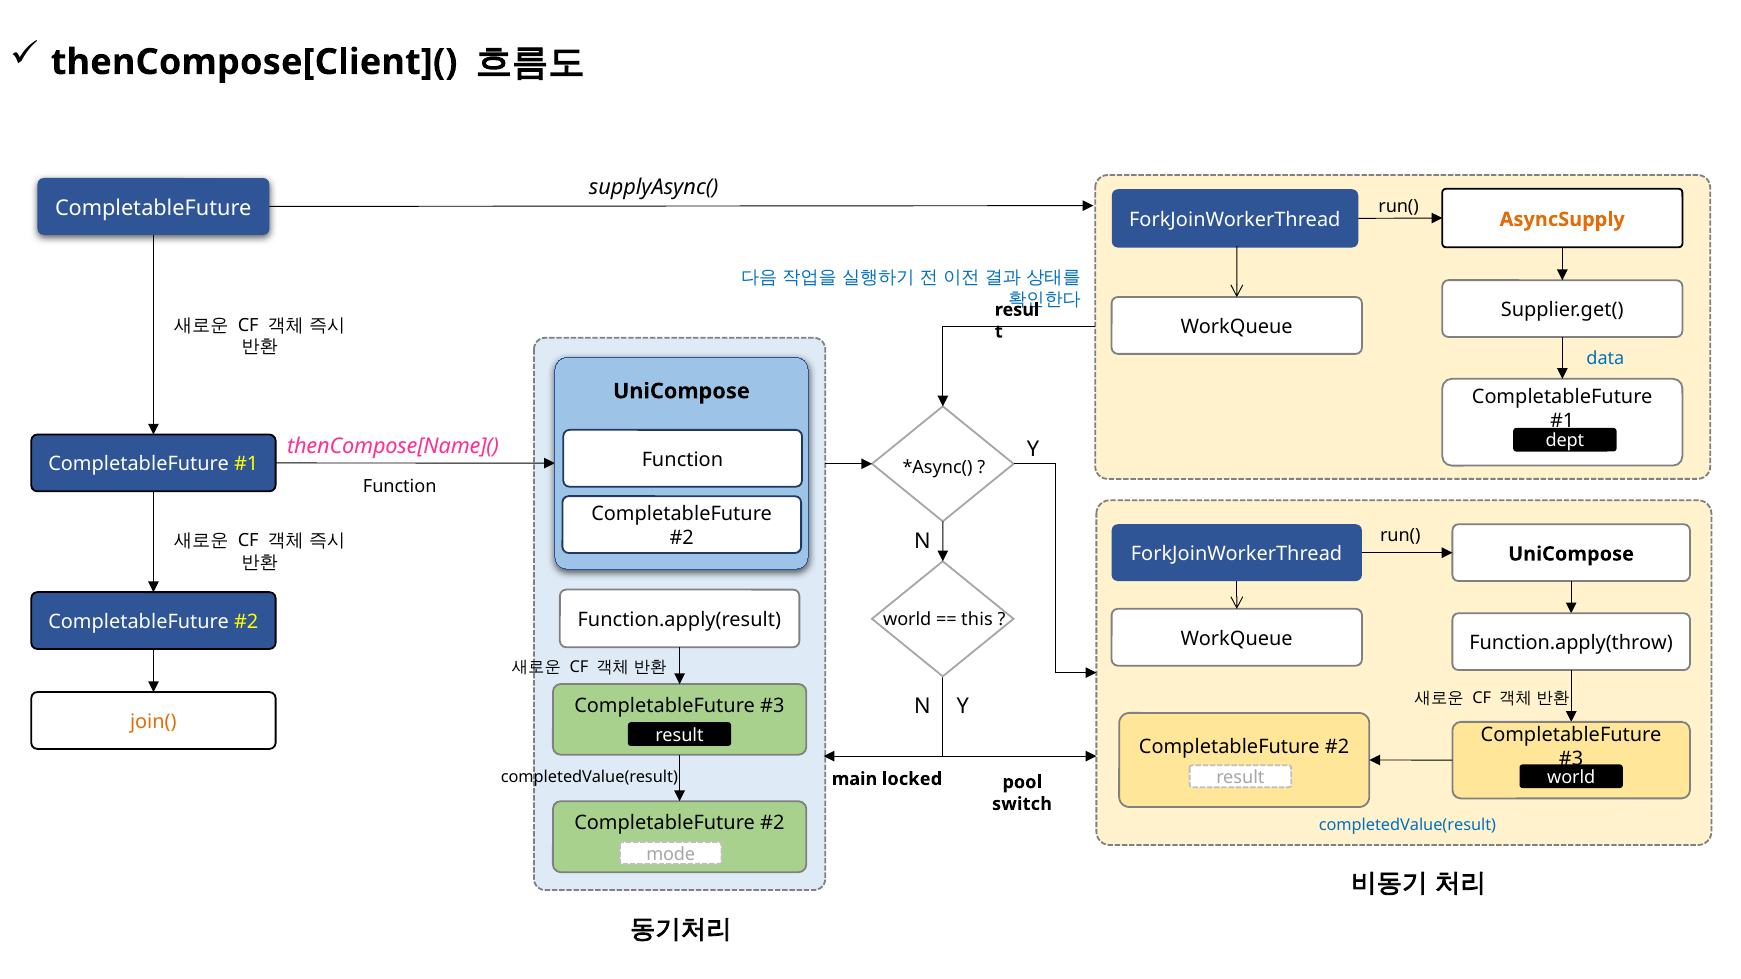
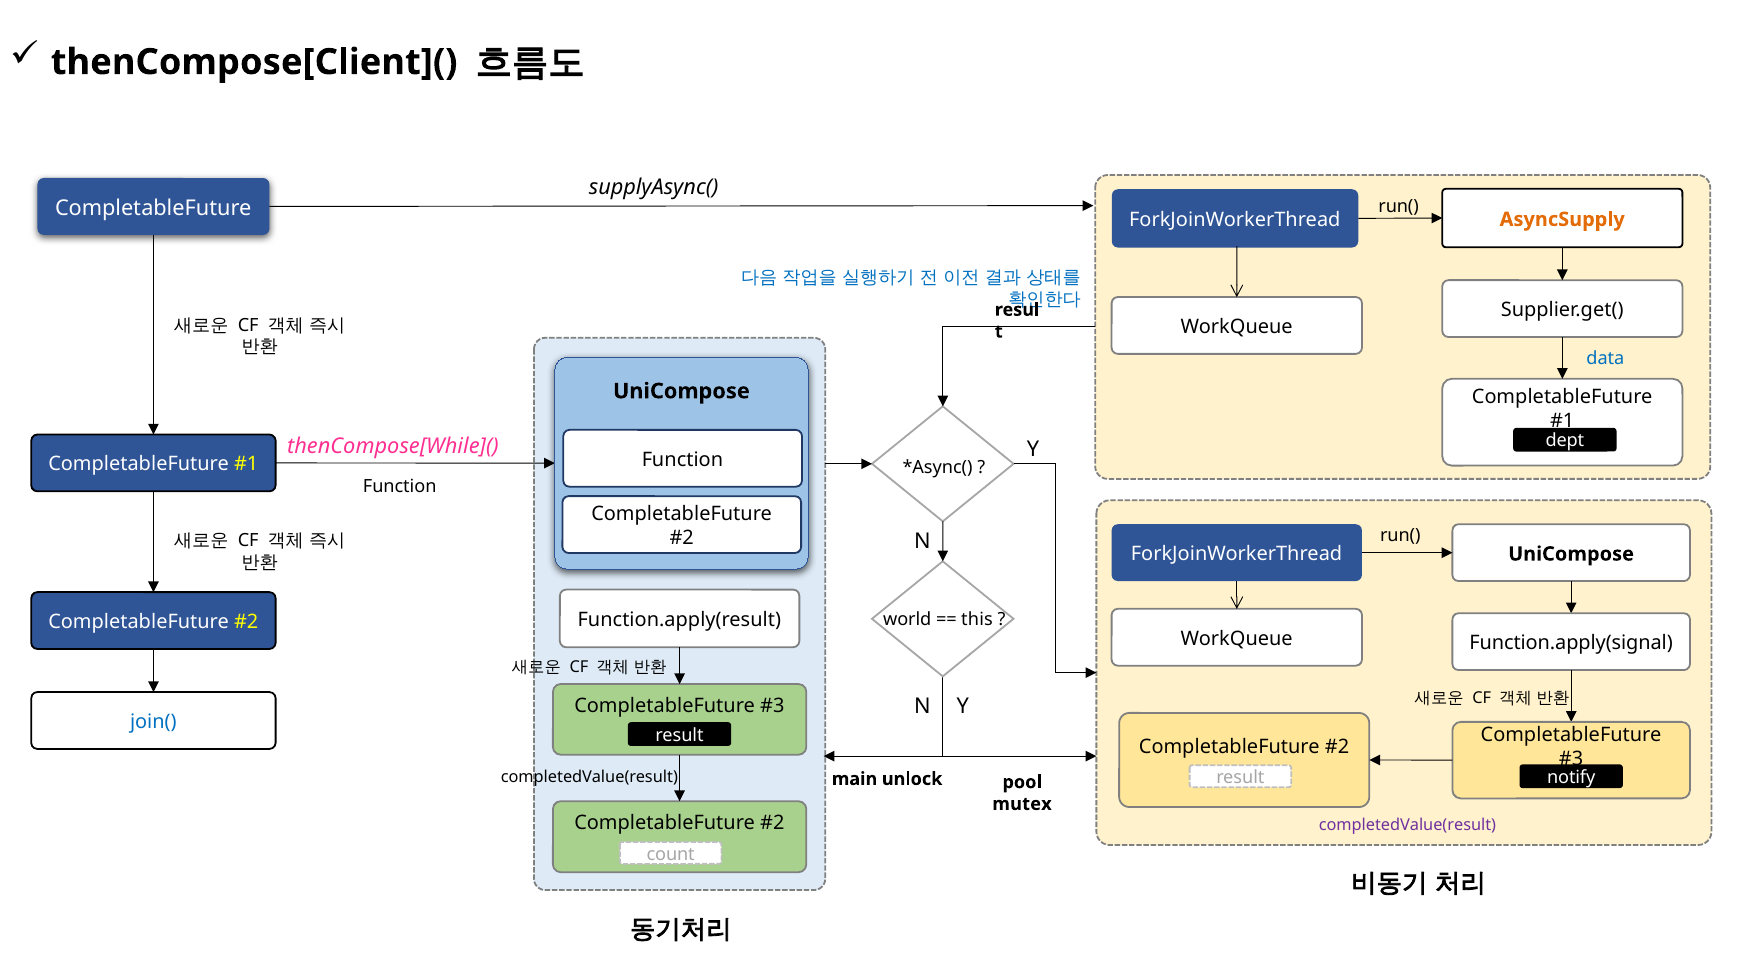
thenCompose[Name](: thenCompose[Name]( -> thenCompose[While]( (393, 446)
Function.apply(throw: Function.apply(throw -> Function.apply(signal (1571, 643)
join( colour: orange -> blue (153, 722)
world: world -> notify (1571, 778)
locked: locked -> unlock (912, 779)
switch: switch -> mutex (1022, 804)
completedValue(result colour: blue -> purple (1407, 825)
mode: mode -> count (671, 854)
